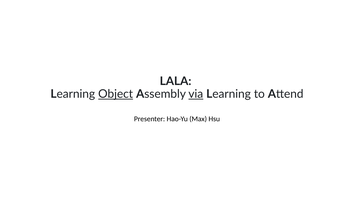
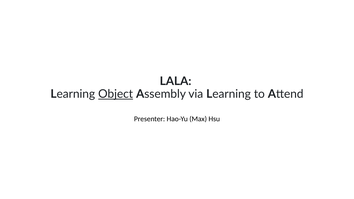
via underline: present -> none (196, 94)
